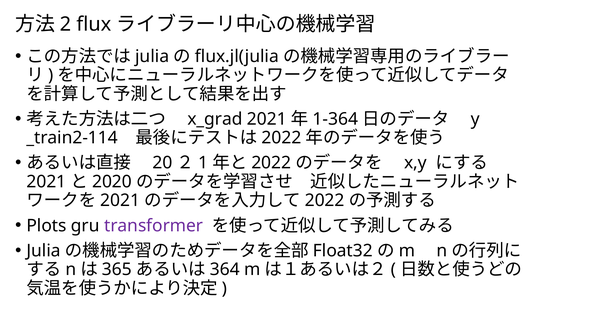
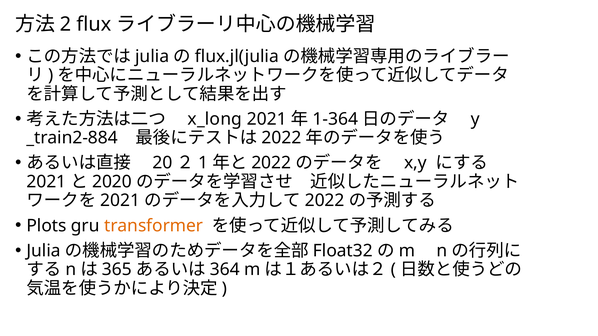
x_grad: x_grad -> x_long (215, 119)
_train2-114: _train2-114 -> _train2-884 (72, 138)
transformer colour: purple -> orange (154, 226)
